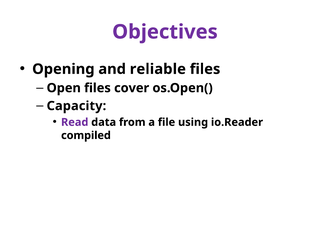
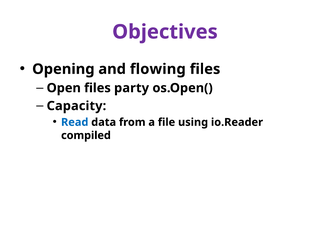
reliable: reliable -> flowing (158, 69)
cover: cover -> party (132, 88)
Read colour: purple -> blue (75, 122)
